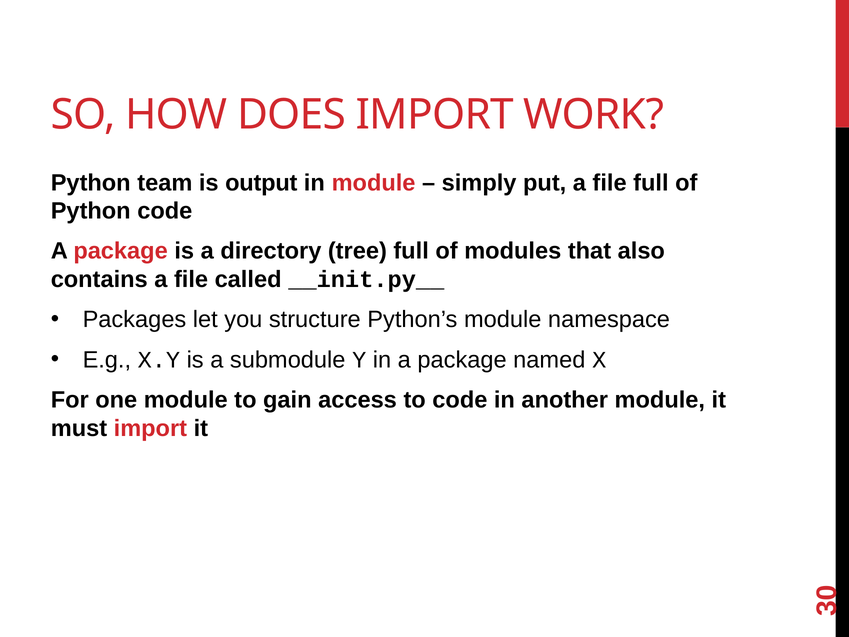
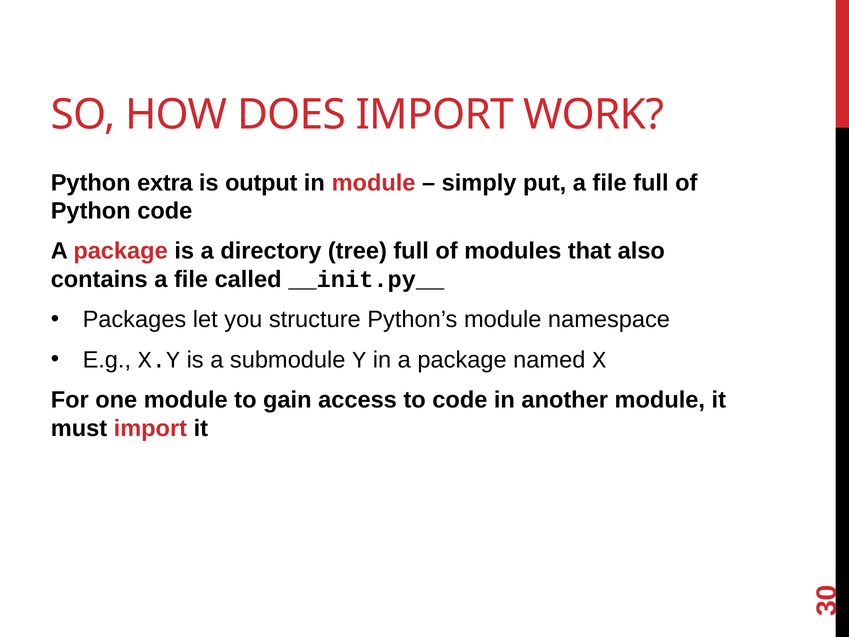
team: team -> extra (165, 183)
